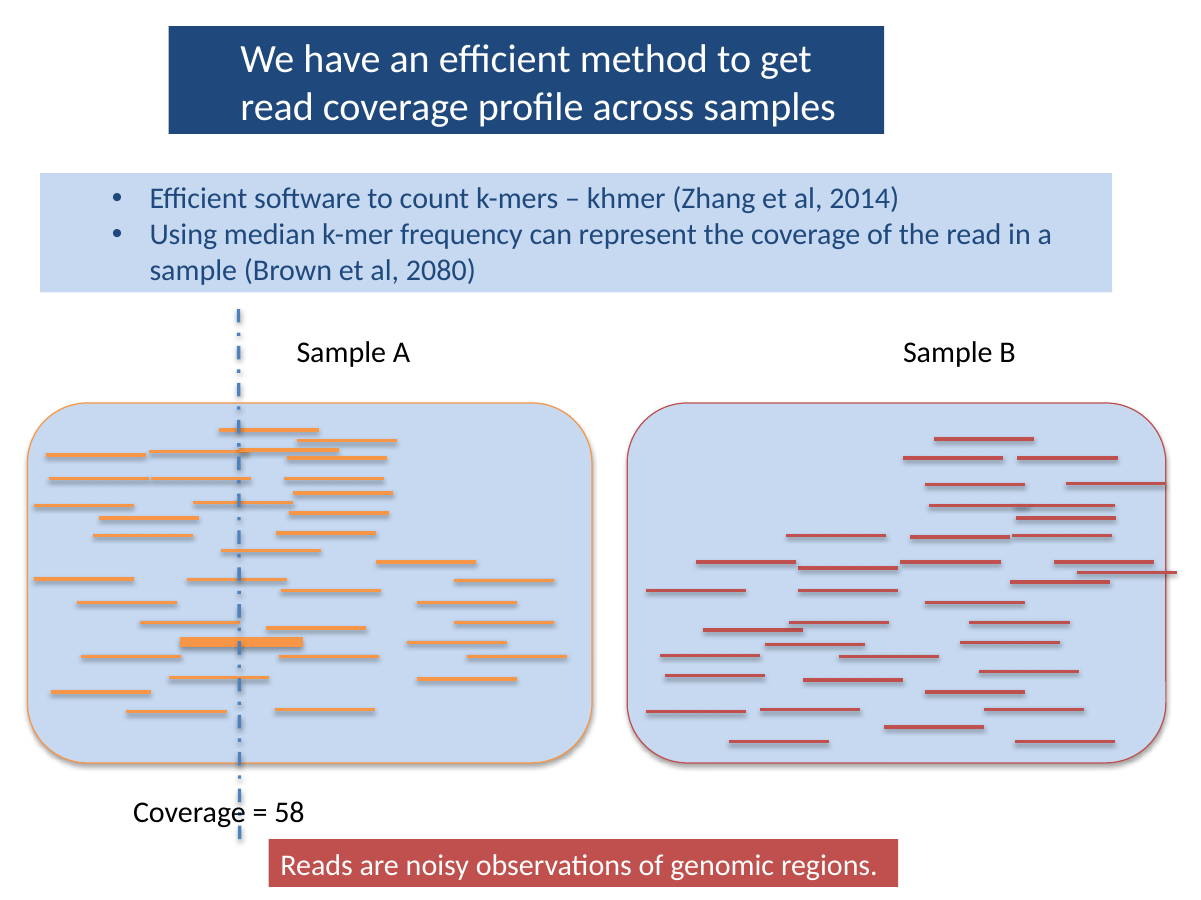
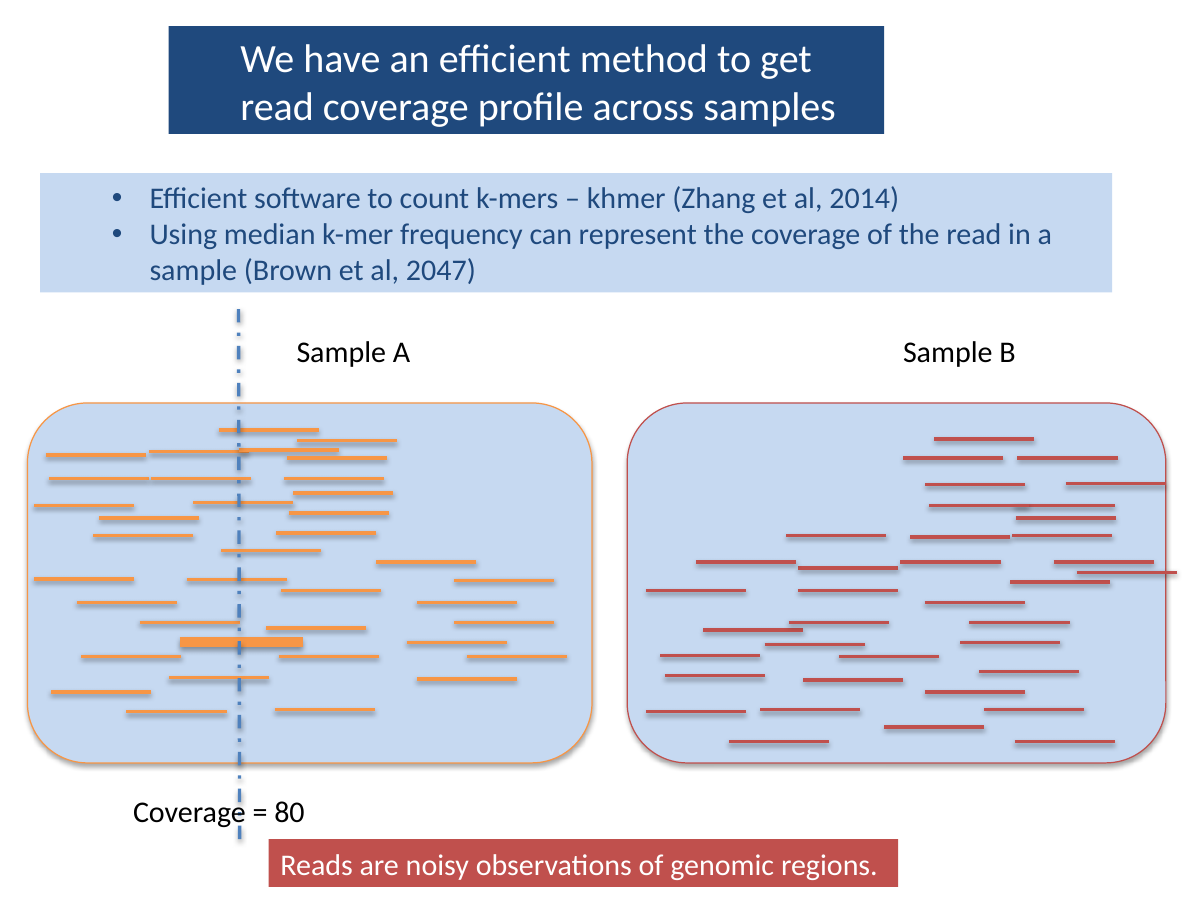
2080: 2080 -> 2047 (441, 271)
58: 58 -> 80 (289, 813)
